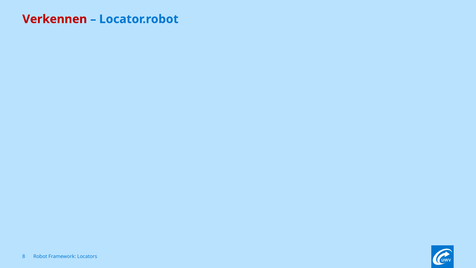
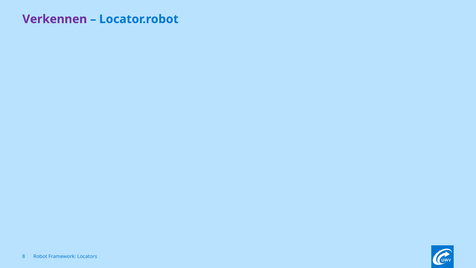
Verkennen colour: red -> purple (55, 19)
